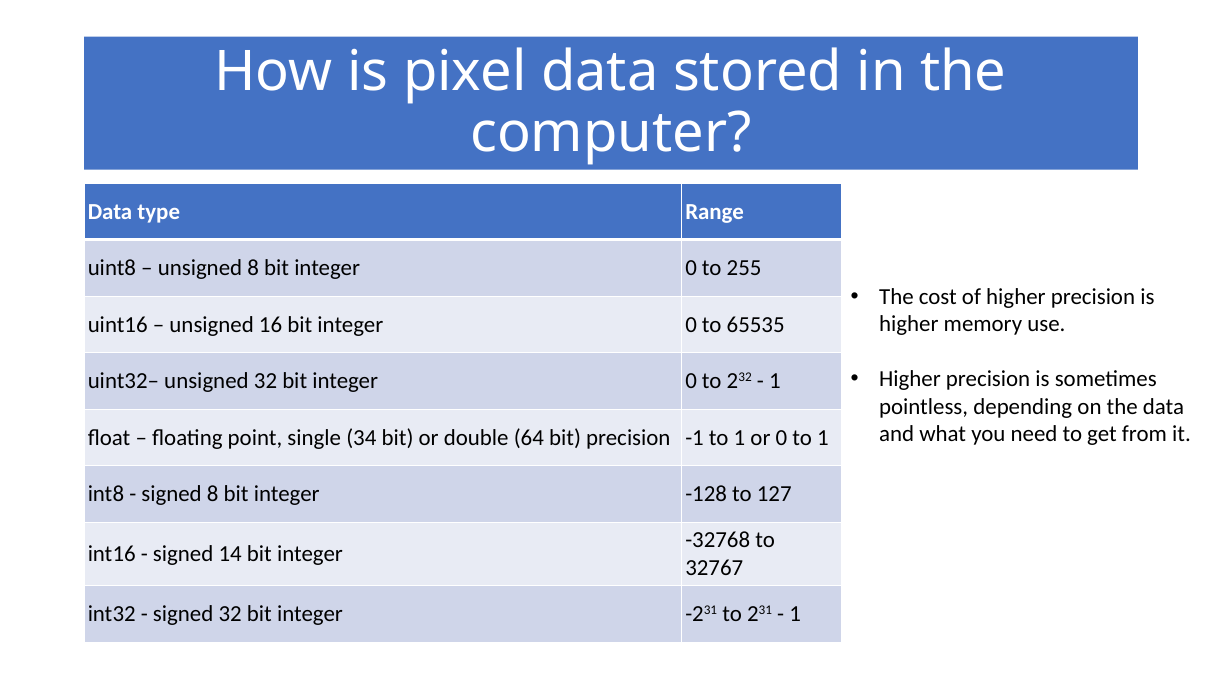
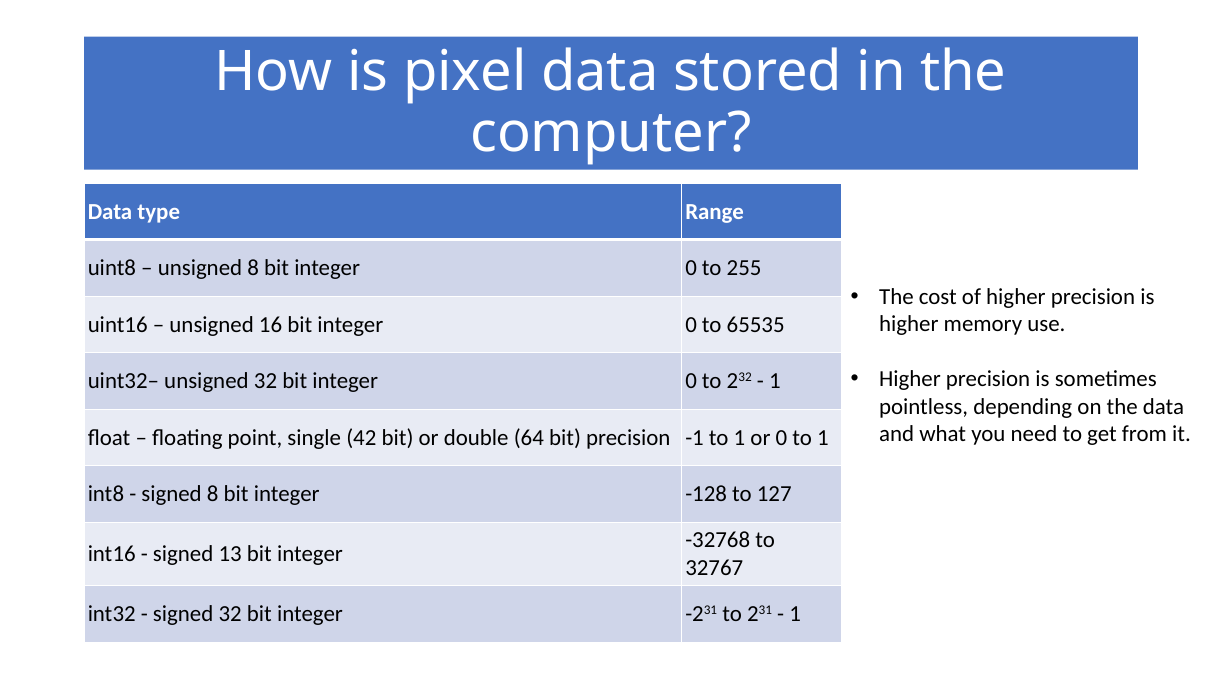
34: 34 -> 42 (361, 437)
14: 14 -> 13 (230, 554)
